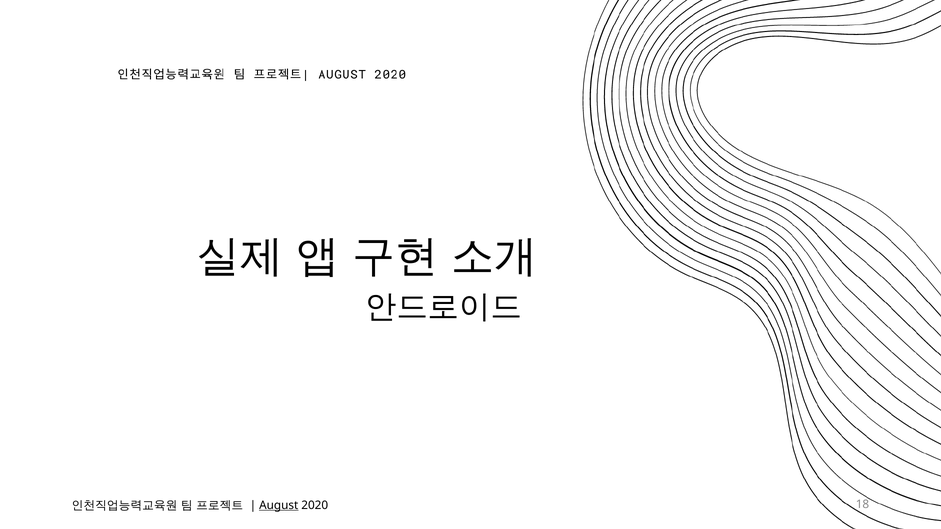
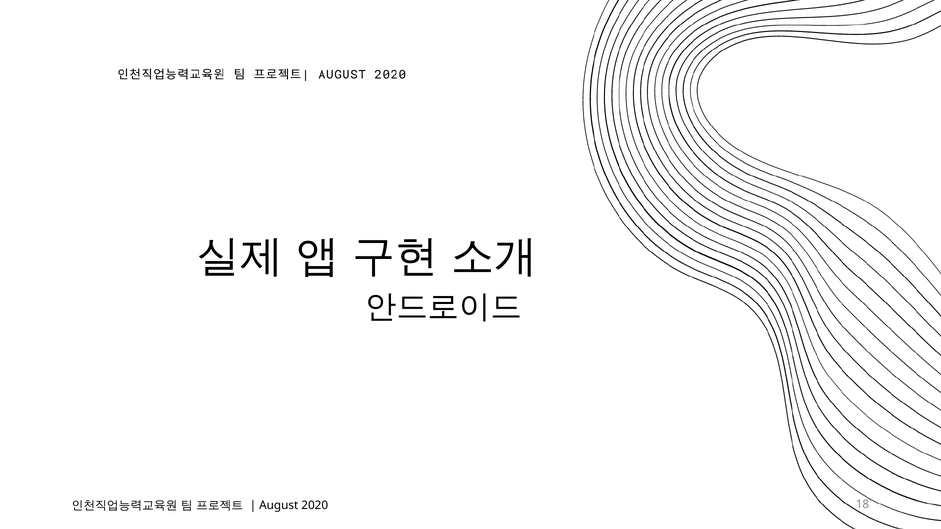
August underline: present -> none (279, 505)
